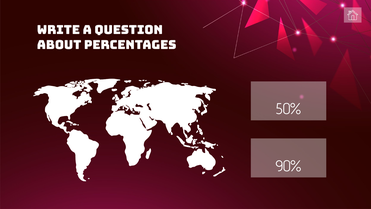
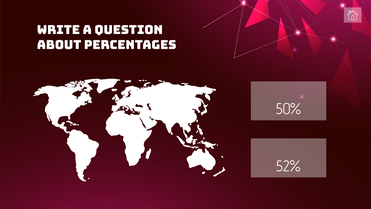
90%: 90% -> 52% (288, 166)
